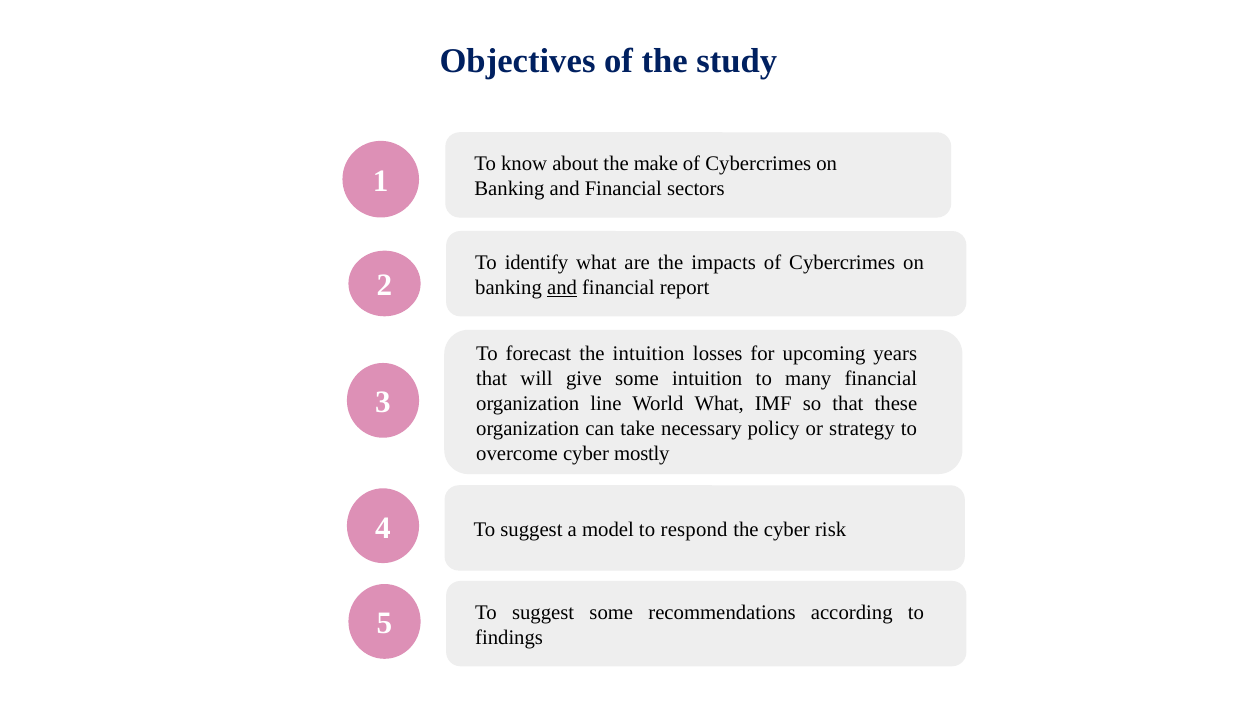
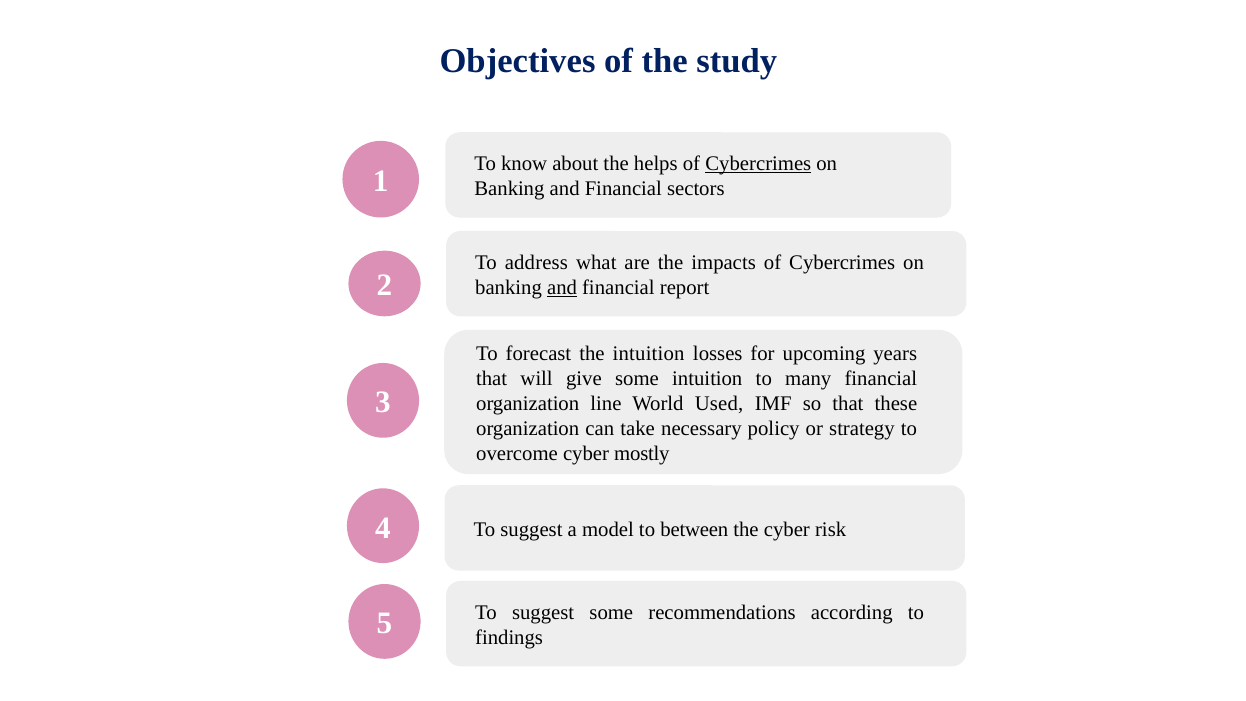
make: make -> helps (656, 164)
Cybercrimes underline: none -> present (758, 164)
identify: identify -> address (536, 263)
World What: What -> Used (719, 403)
respond: respond -> between (694, 529)
